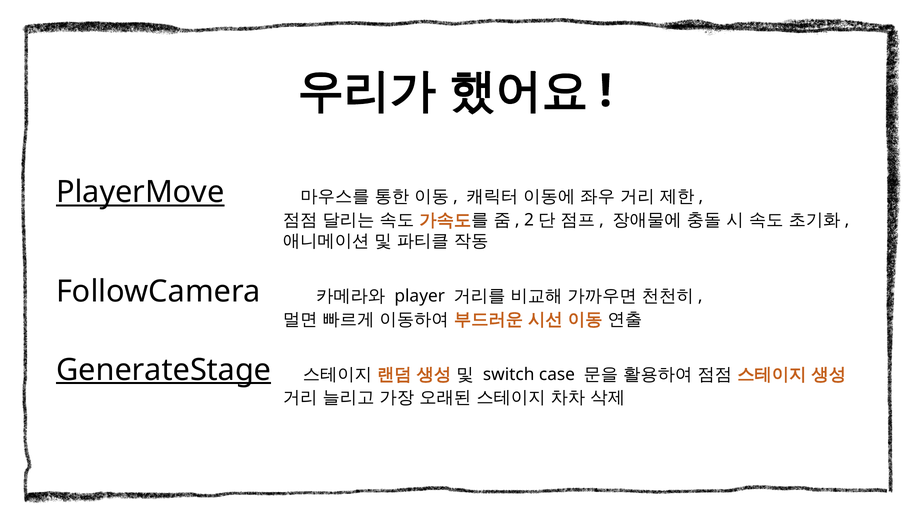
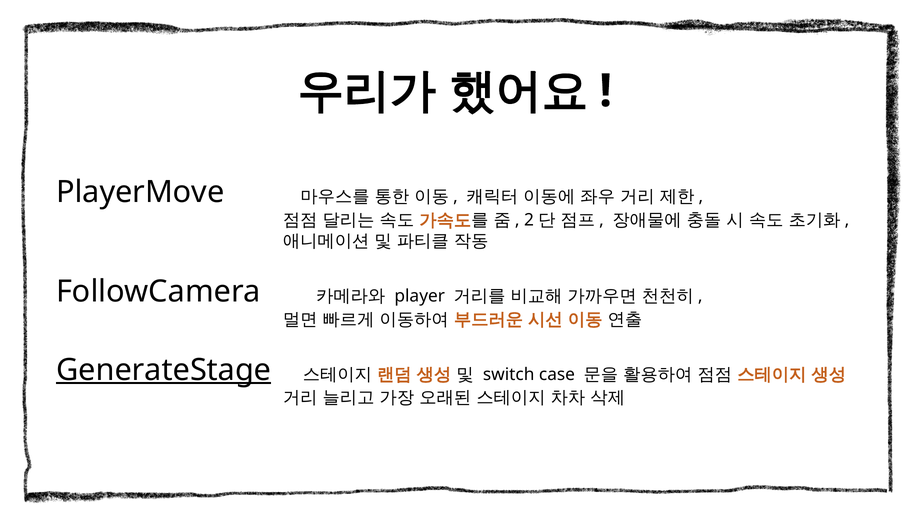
PlayerMove underline: present -> none (140, 192)
